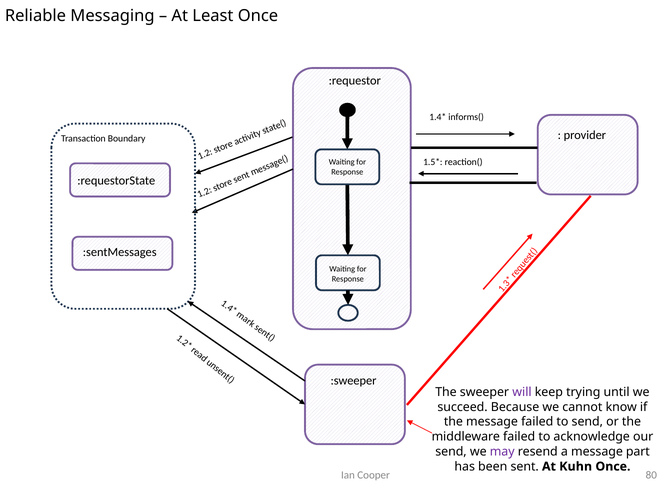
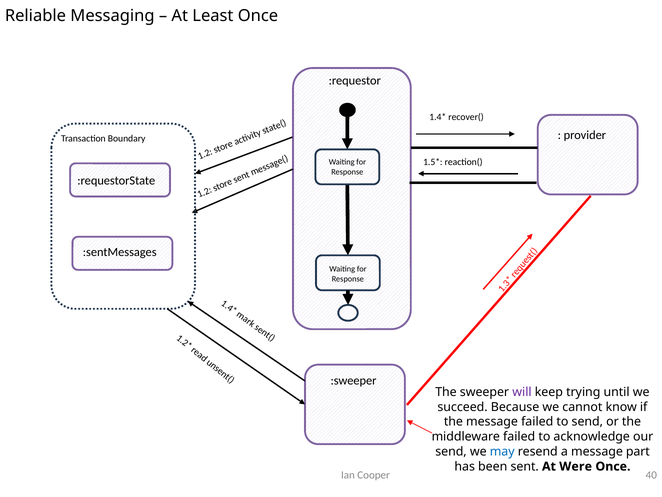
informs(: informs( -> recover( (466, 117)
may colour: purple -> blue (502, 451)
Kuhn: Kuhn -> Were (576, 466)
80: 80 -> 40 (651, 475)
